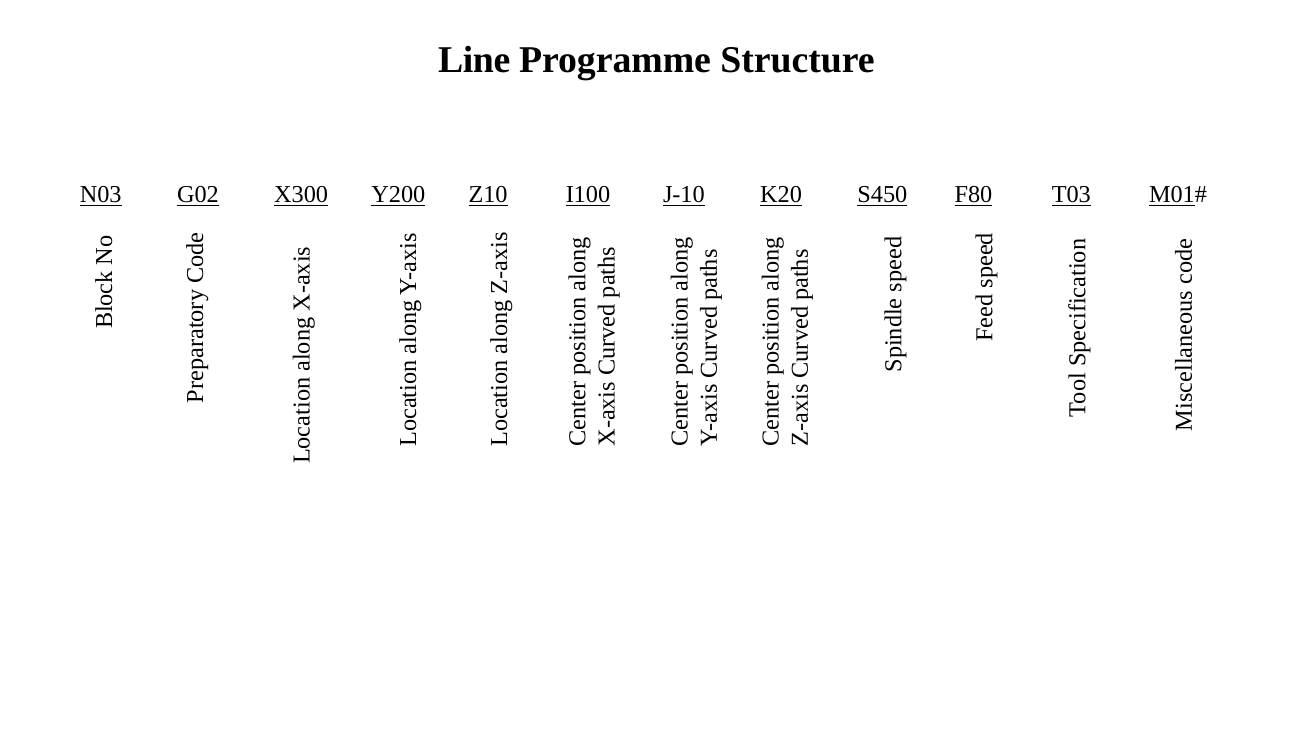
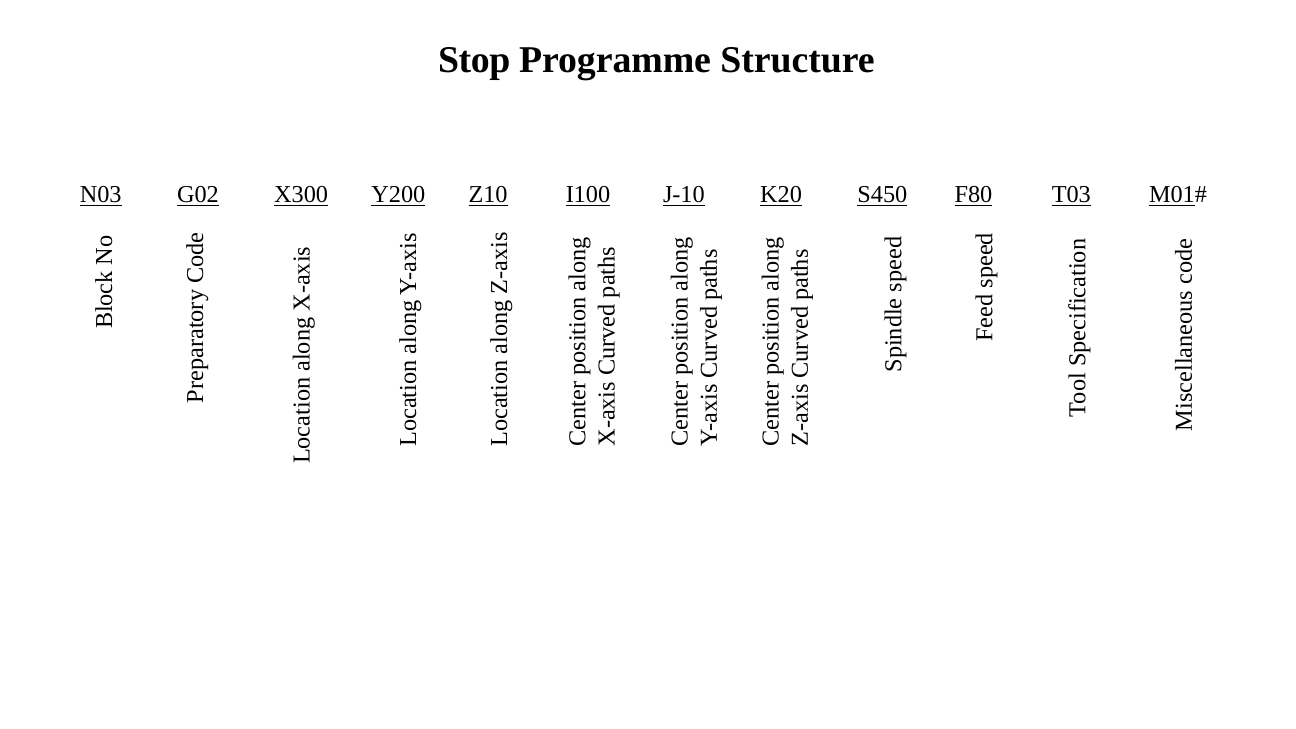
Line: Line -> Stop (474, 60)
